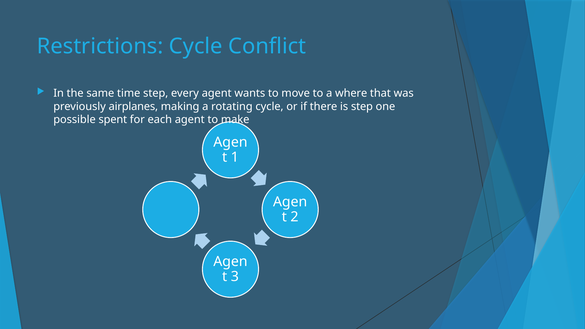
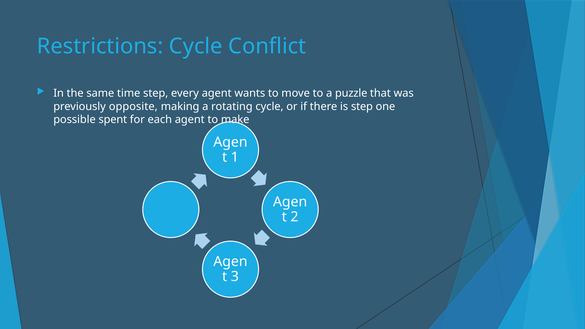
where: where -> puzzle (351, 93)
airplanes: airplanes -> opposite (133, 106)
